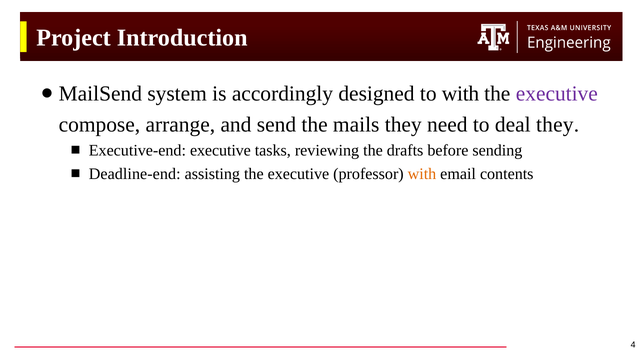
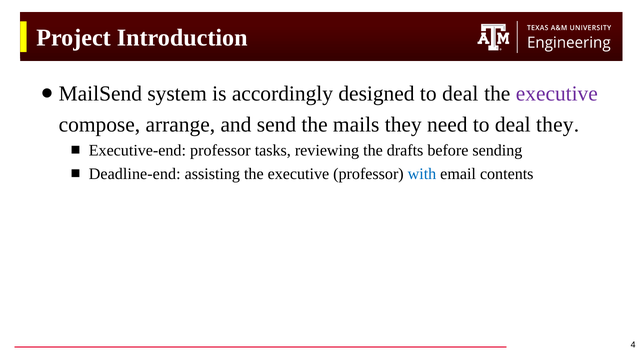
designed to with: with -> deal (460, 94)
Executive-end executive: executive -> professor (220, 151)
with colour: orange -> blue (422, 174)
